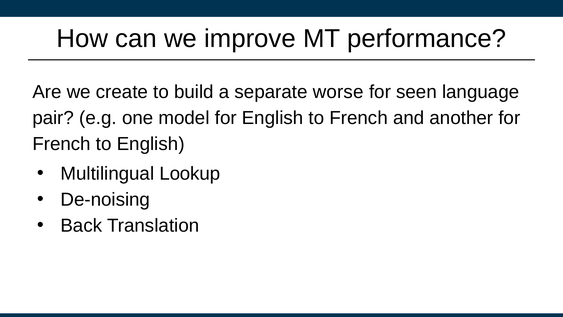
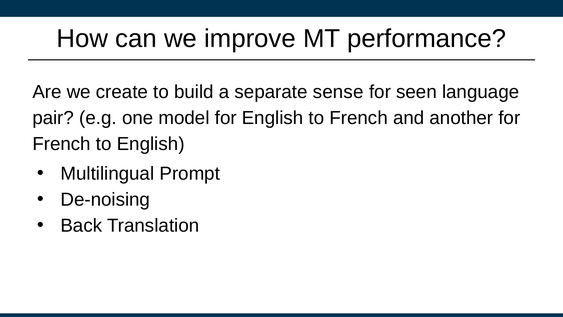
worse: worse -> sense (338, 92)
Lookup: Lookup -> Prompt (190, 174)
